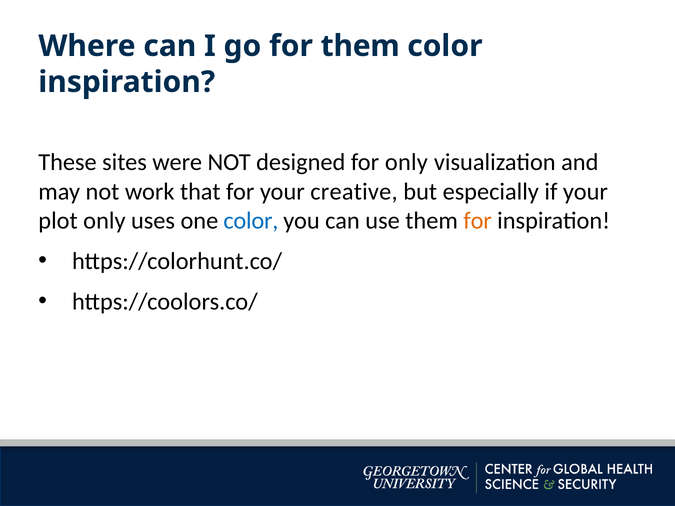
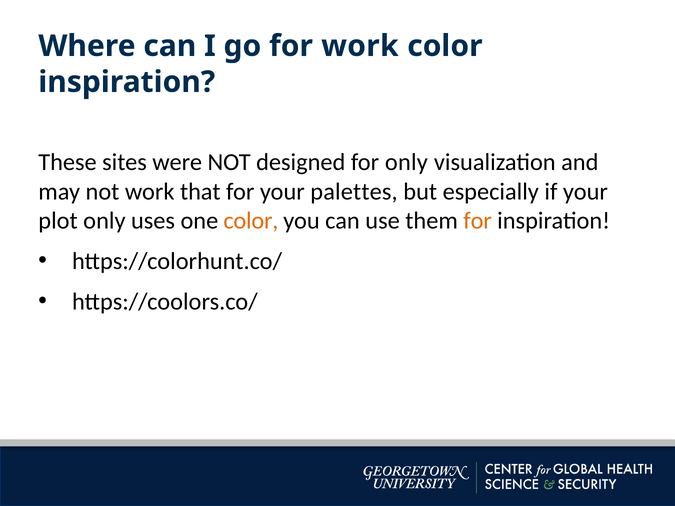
for them: them -> work (360, 46)
creative: creative -> palettes (354, 192)
color colour: blue -> orange (251, 221)
